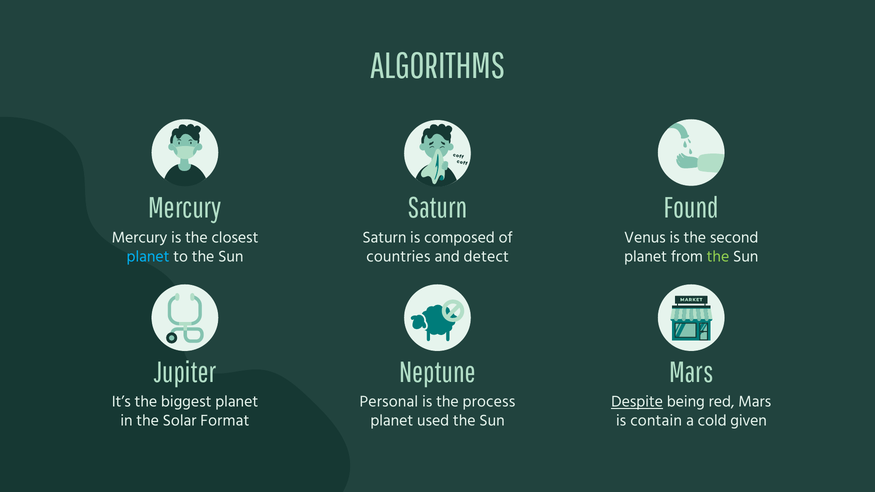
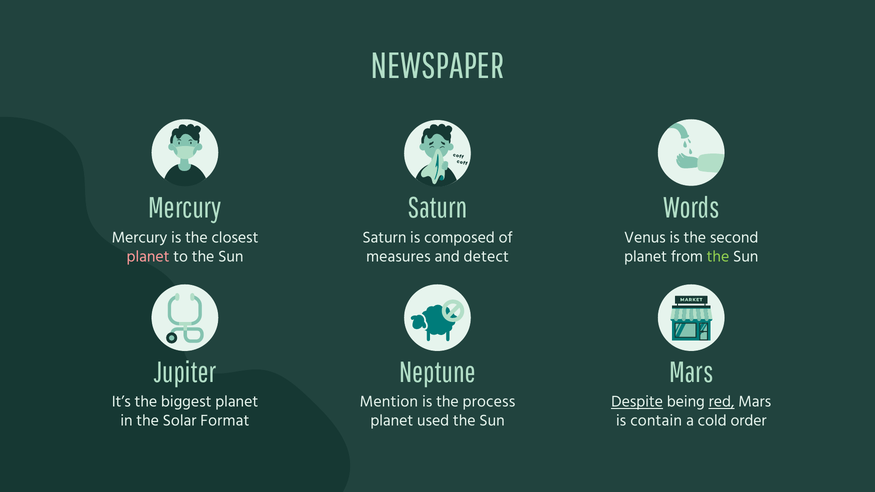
ALGORITHMS: ALGORITHMS -> NEWSPAPER (437, 66)
Found: Found -> Words (691, 208)
planet colour: light blue -> pink (148, 257)
countries: countries -> measures (398, 257)
Personal: Personal -> Mention (389, 402)
red underline: none -> present (722, 402)
given: given -> order (749, 421)
